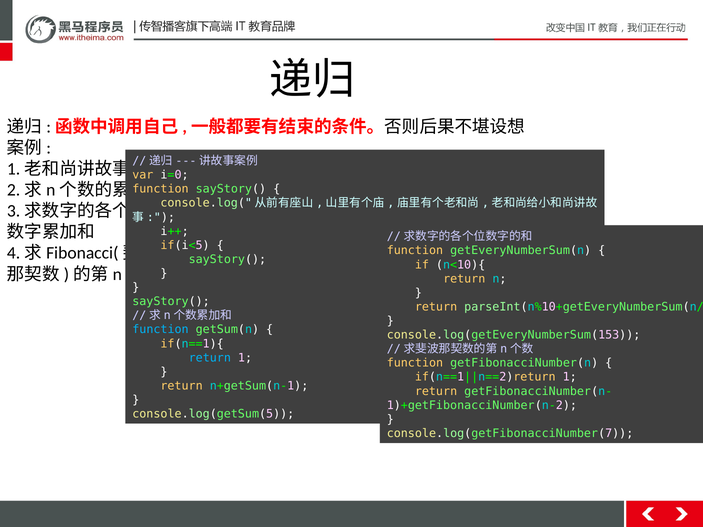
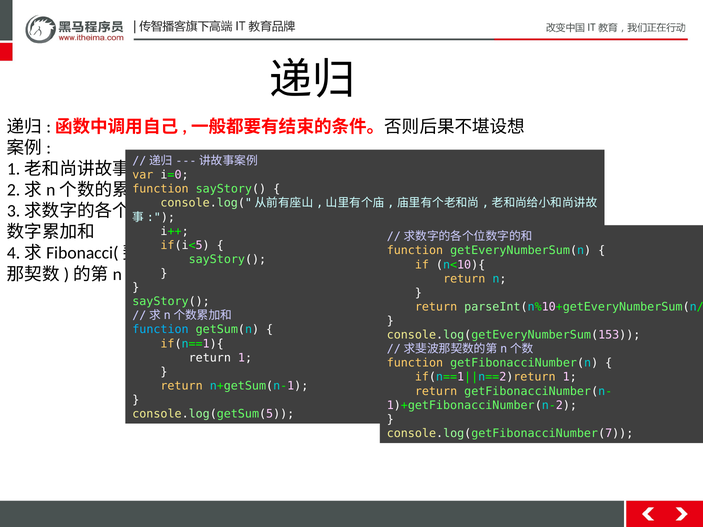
return colour: light blue -> white (210, 358)
